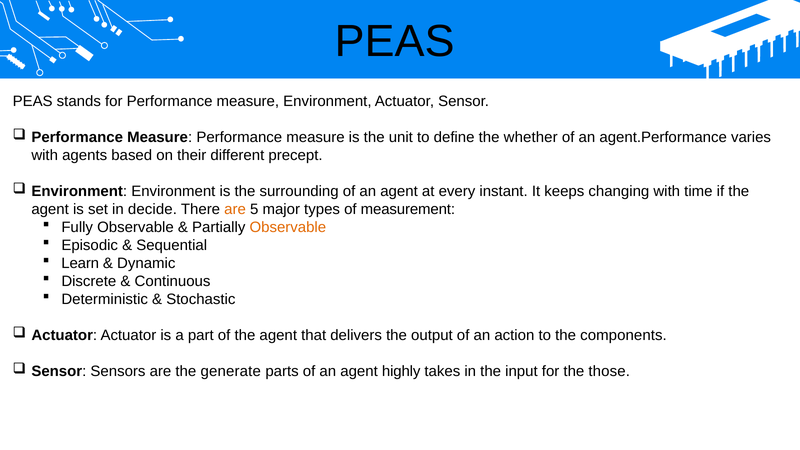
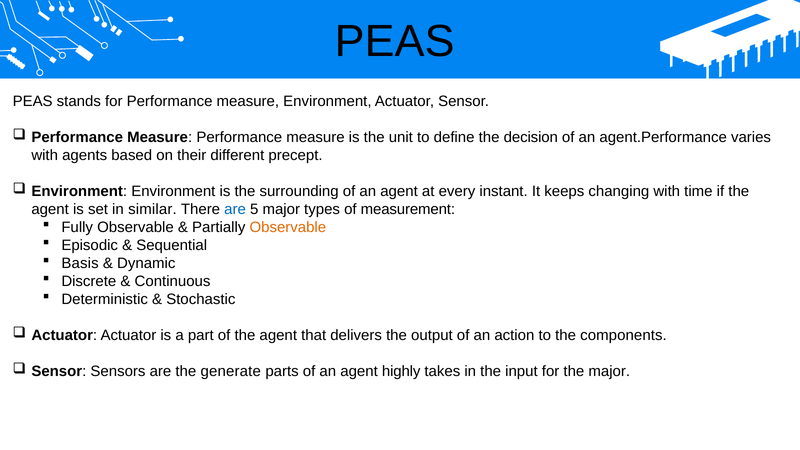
whether: whether -> decision (531, 137)
decide: decide -> similar (152, 209)
are colour: orange -> blue (235, 209)
Learn: Learn -> Basis (80, 263)
the those: those -> major (609, 371)
